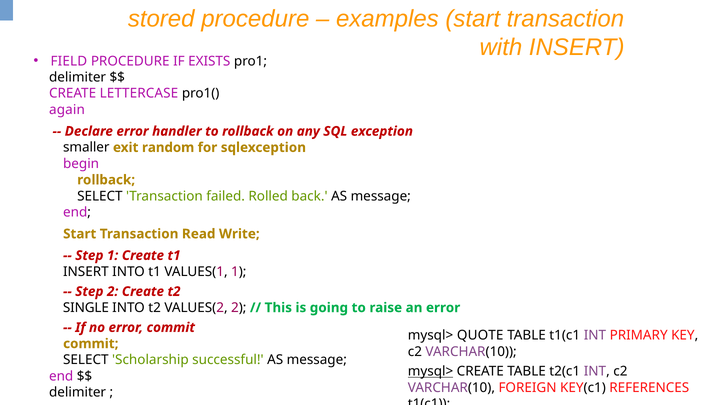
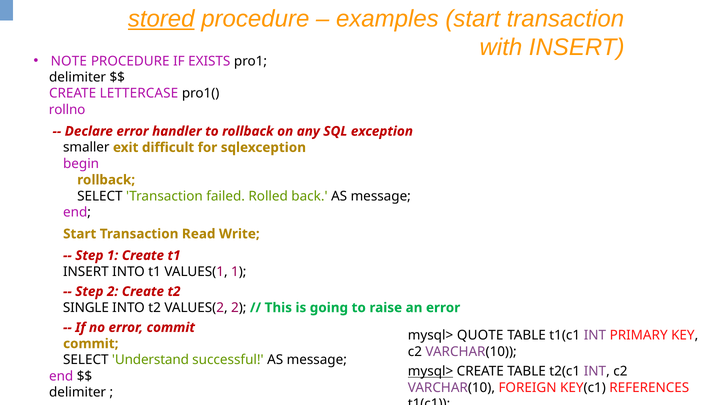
stored underline: none -> present (161, 19)
FIELD: FIELD -> NOTE (69, 61)
again: again -> rollno (67, 110)
random: random -> difficult (168, 147)
Scholarship: Scholarship -> Understand (150, 360)
